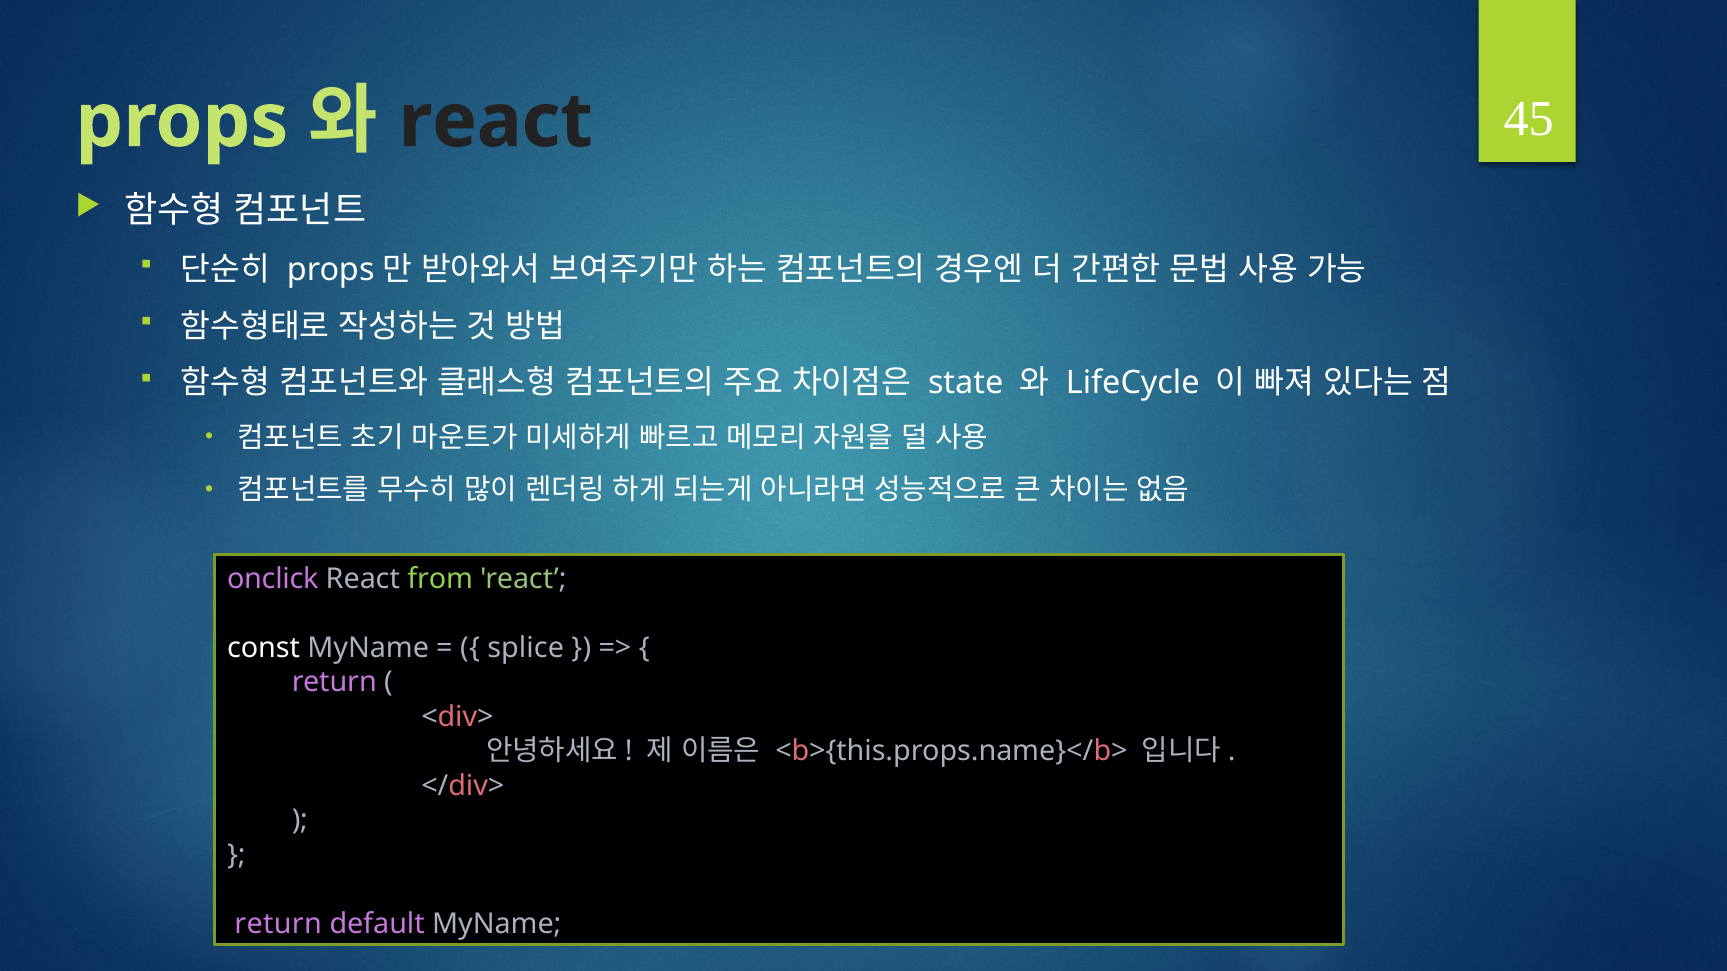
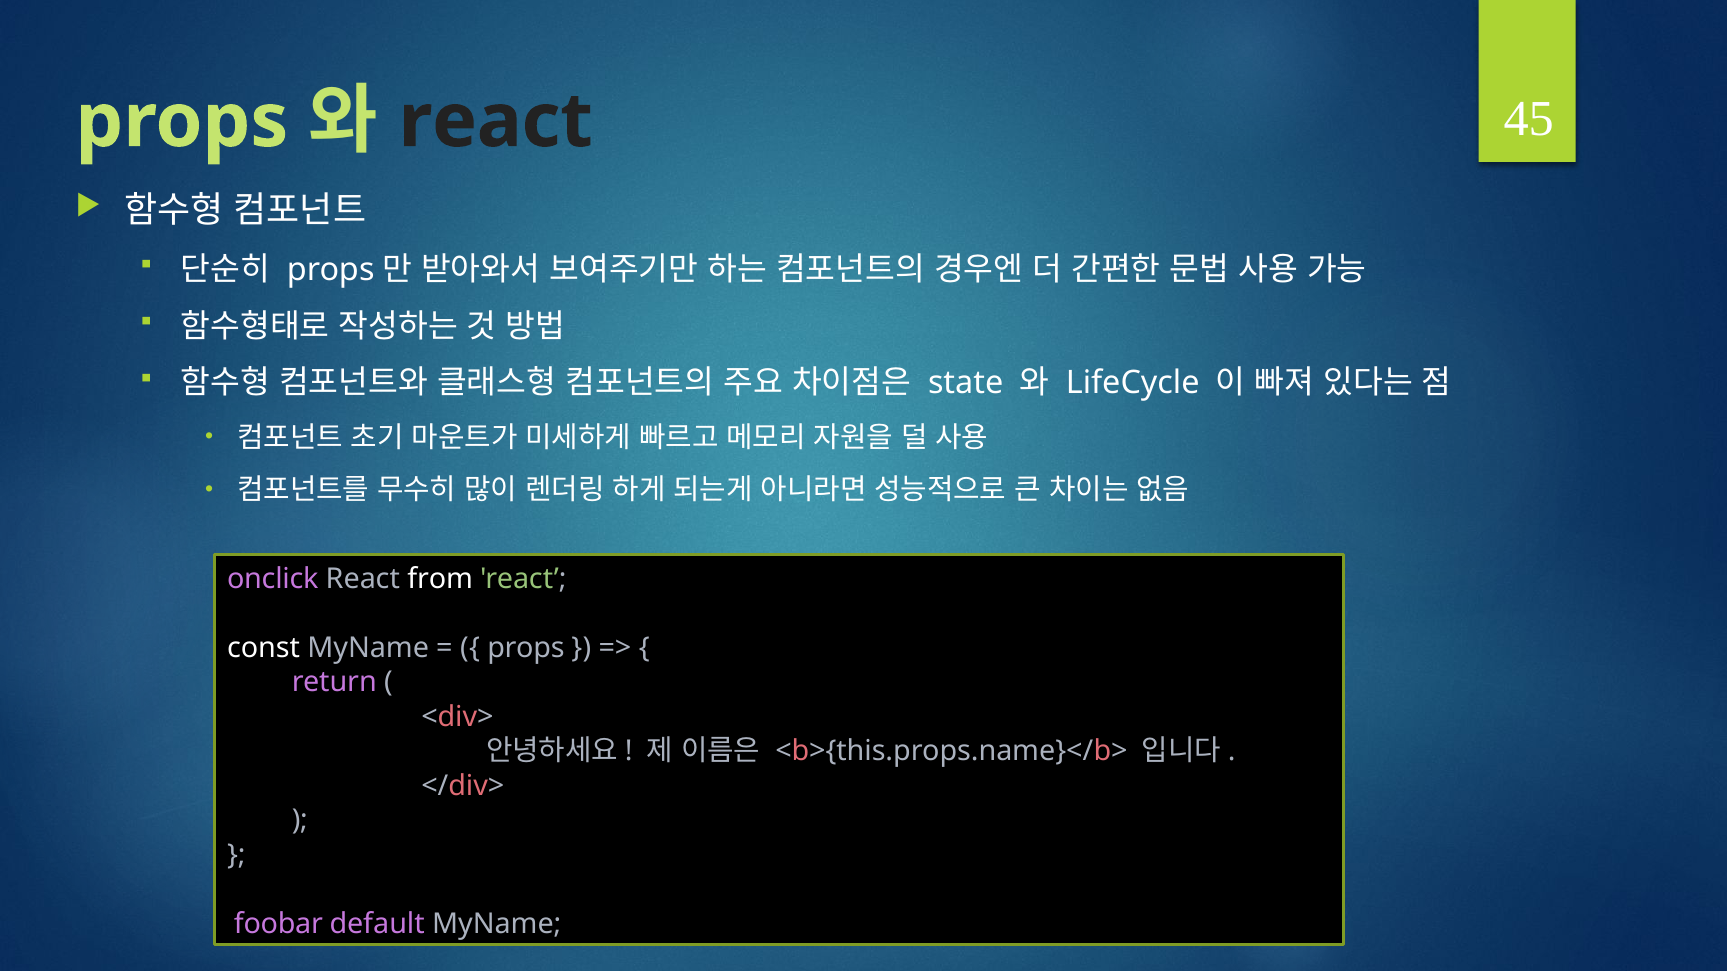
from colour: light green -> white (440, 579)
splice: splice -> props (526, 648)
return: return -> foobar (278, 924)
